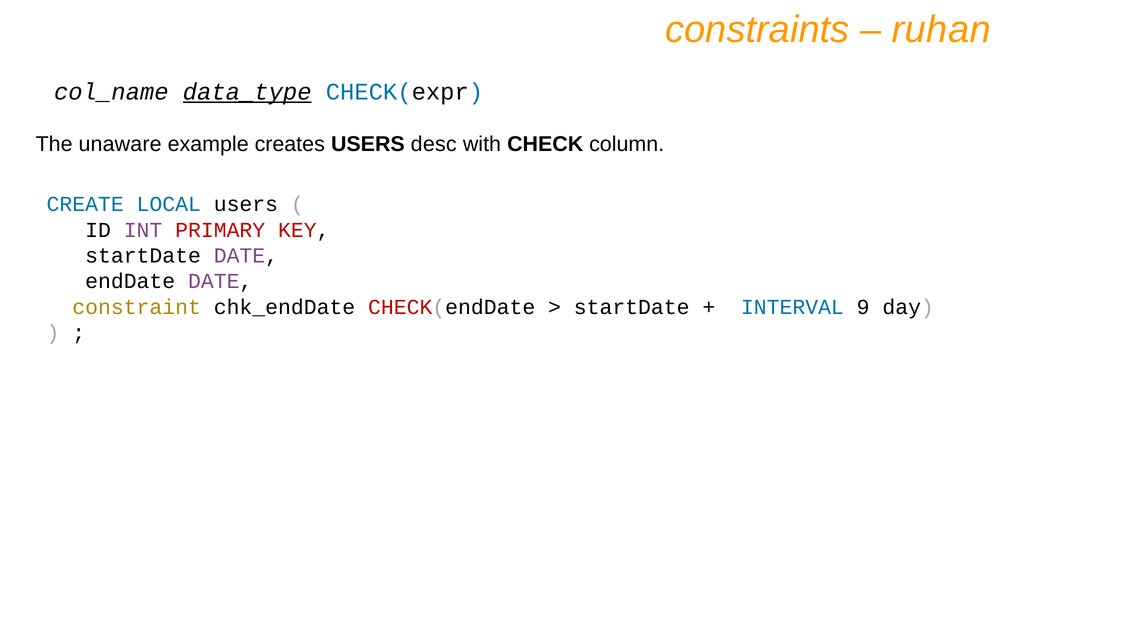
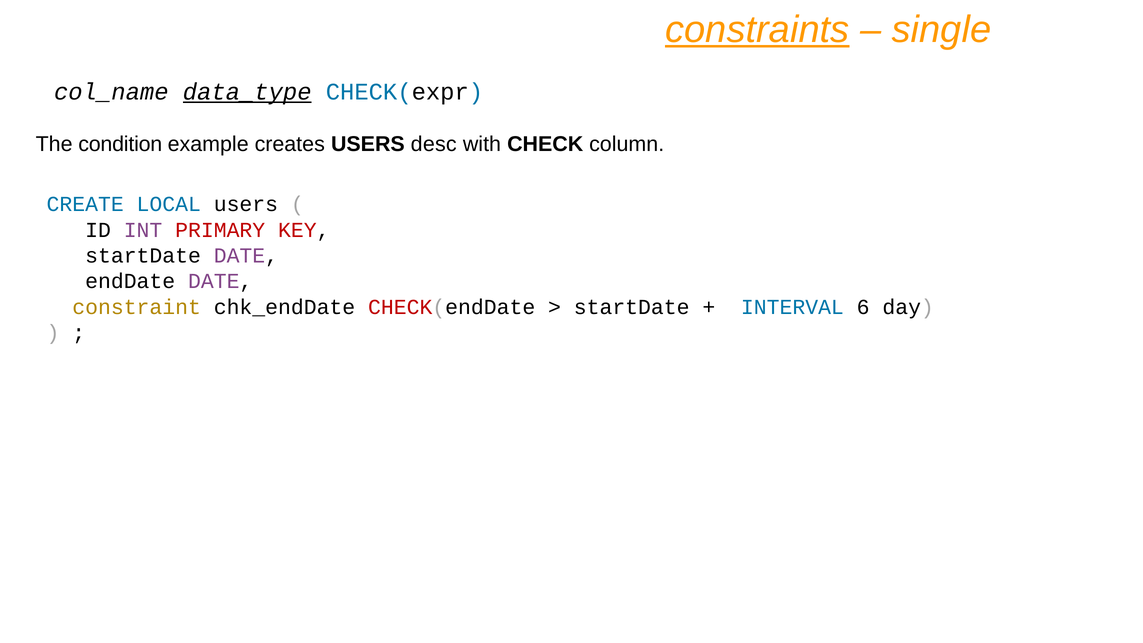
constraints underline: none -> present (757, 30)
ruhan: ruhan -> single (942, 30)
unaware: unaware -> condition (120, 144)
9: 9 -> 6 (863, 307)
